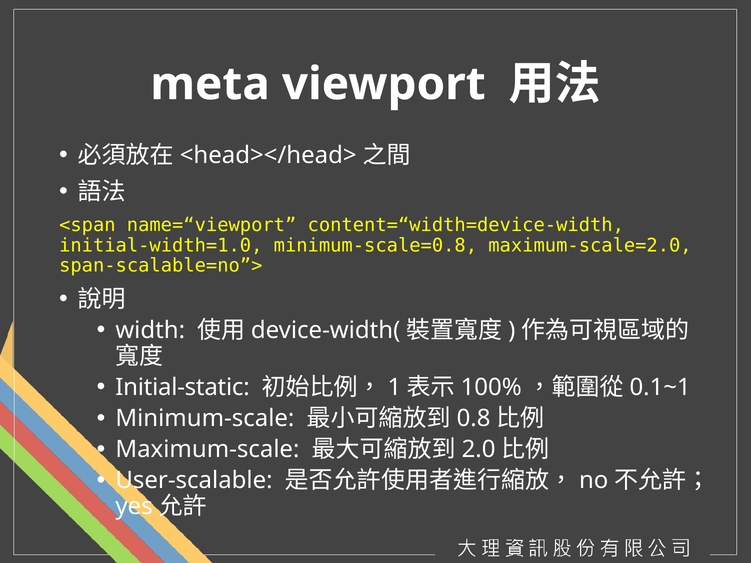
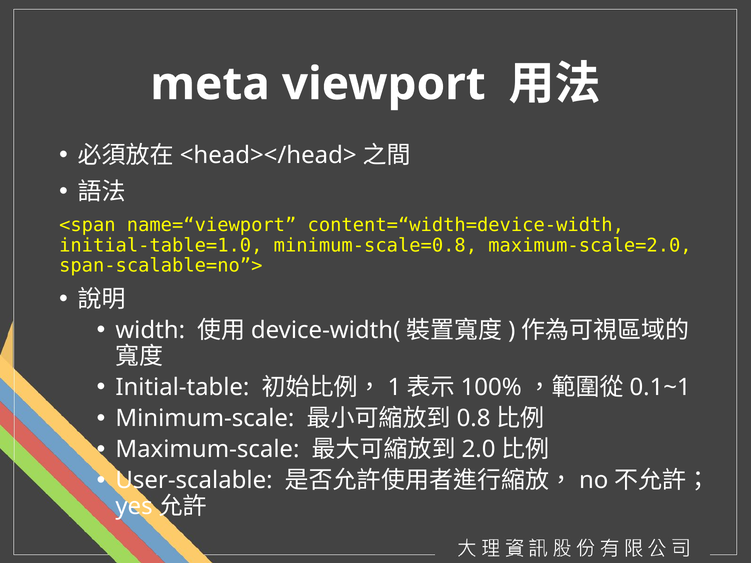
initial-width=1.0: initial-width=1.0 -> initial-table=1.0 (161, 246)
Initial-static: Initial-static -> Initial-table (182, 387)
